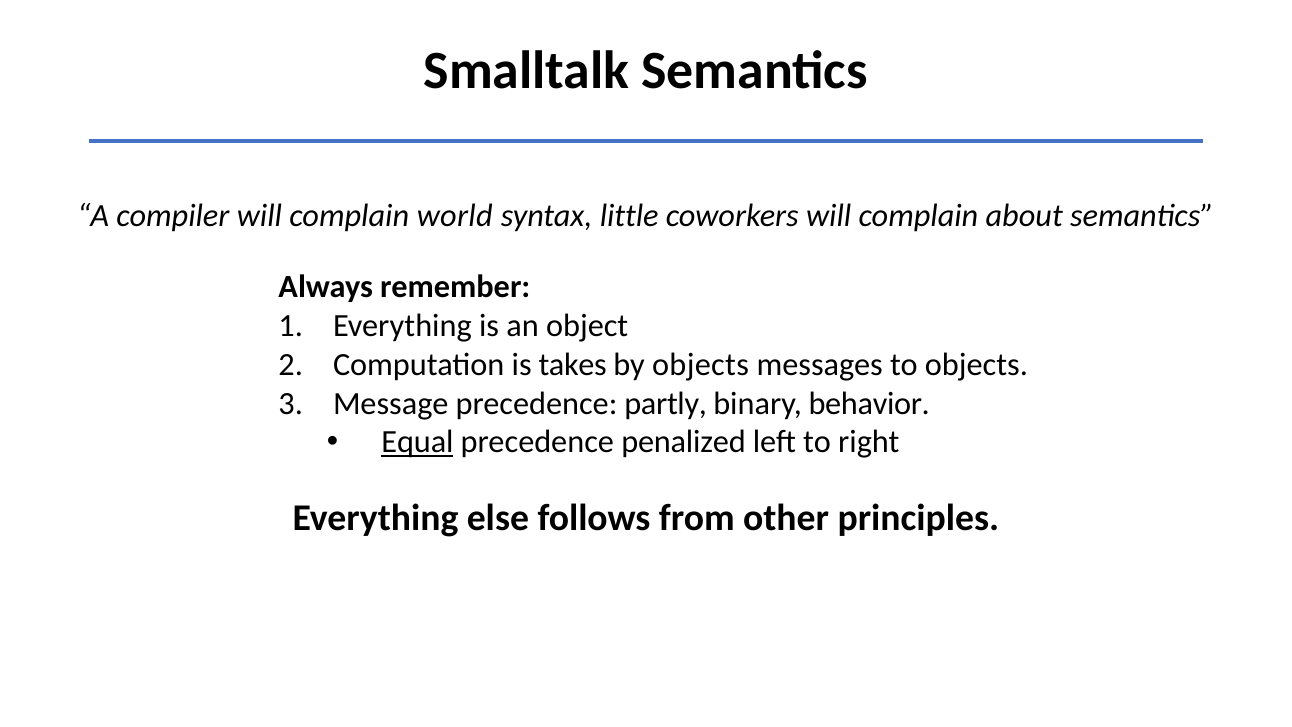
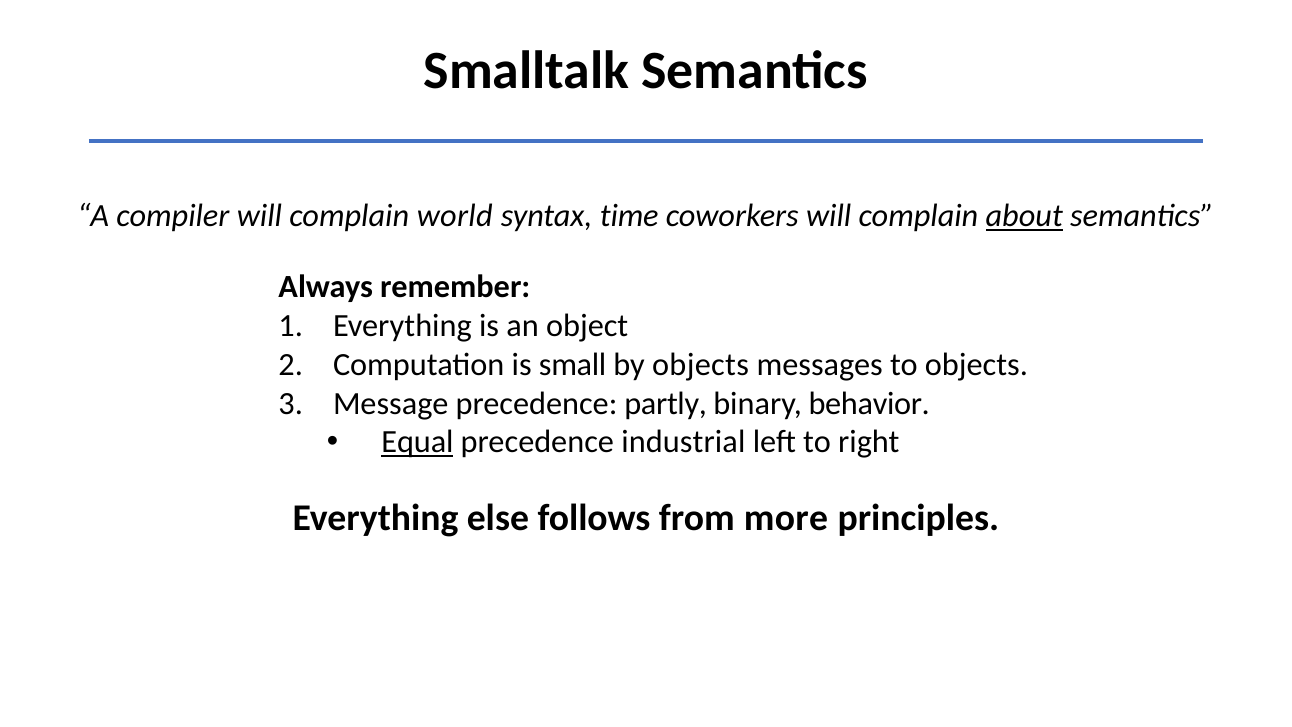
little: little -> time (629, 216)
about underline: none -> present (1024, 216)
takes: takes -> small (573, 365)
penalized: penalized -> industrial (683, 442)
other: other -> more (786, 518)
